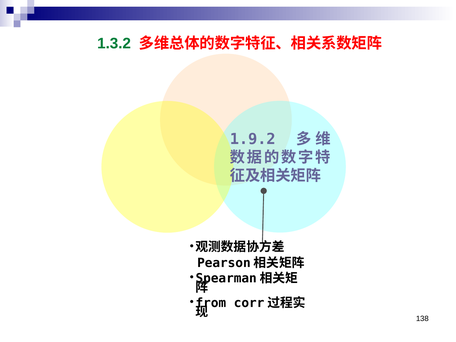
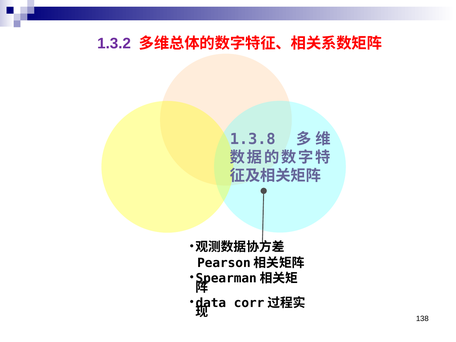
1.3.2 colour: green -> purple (114, 43)
1.9.2: 1.9.2 -> 1.3.8 (253, 139)
from: from -> data (211, 303)
